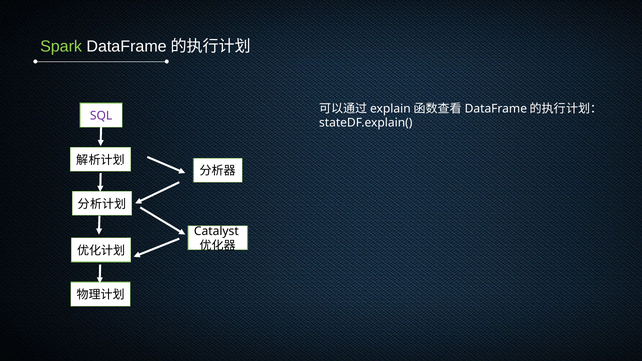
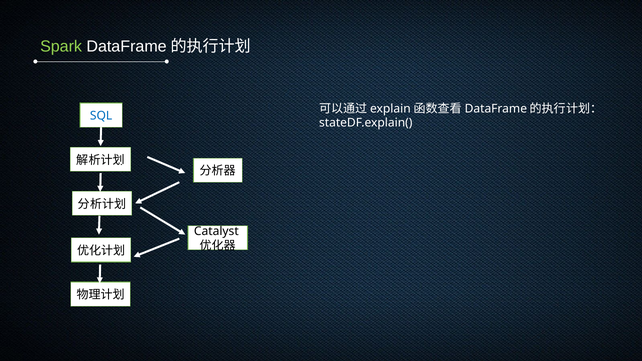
SQL colour: purple -> blue (101, 116)
